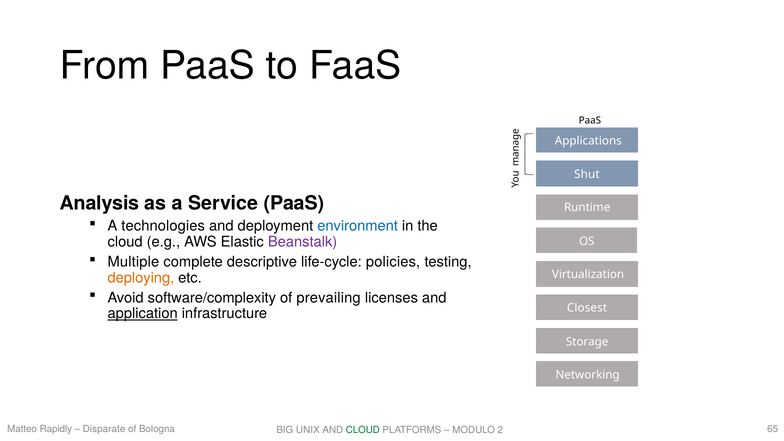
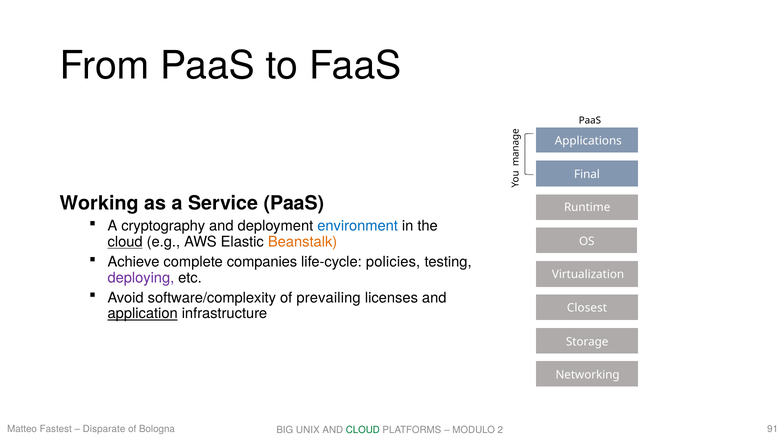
Shut: Shut -> Final (587, 175)
Analysis: Analysis -> Working (99, 203)
technologies: technologies -> cryptography (163, 226)
cloud underline: none -> present (125, 242)
Beanstalk colour: purple -> orange (303, 242)
Multiple: Multiple -> Achieve (134, 262)
descriptive: descriptive -> companies (262, 262)
deploying colour: orange -> purple (141, 278)
Rapidly: Rapidly -> Fastest (56, 429)
65: 65 -> 91 (773, 429)
